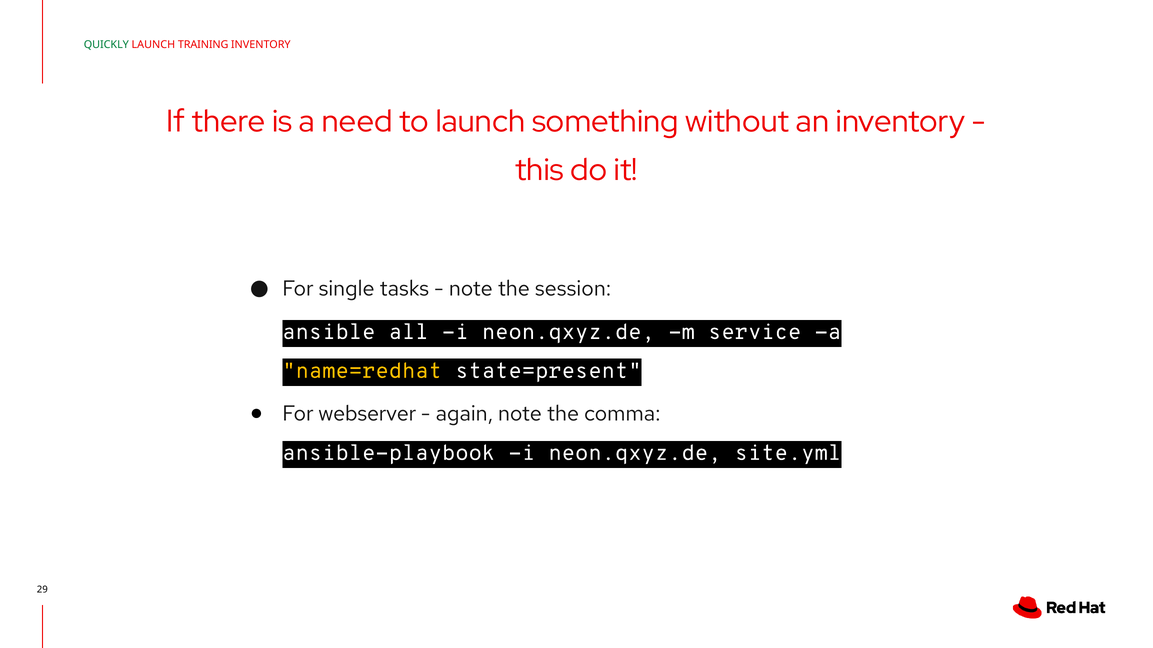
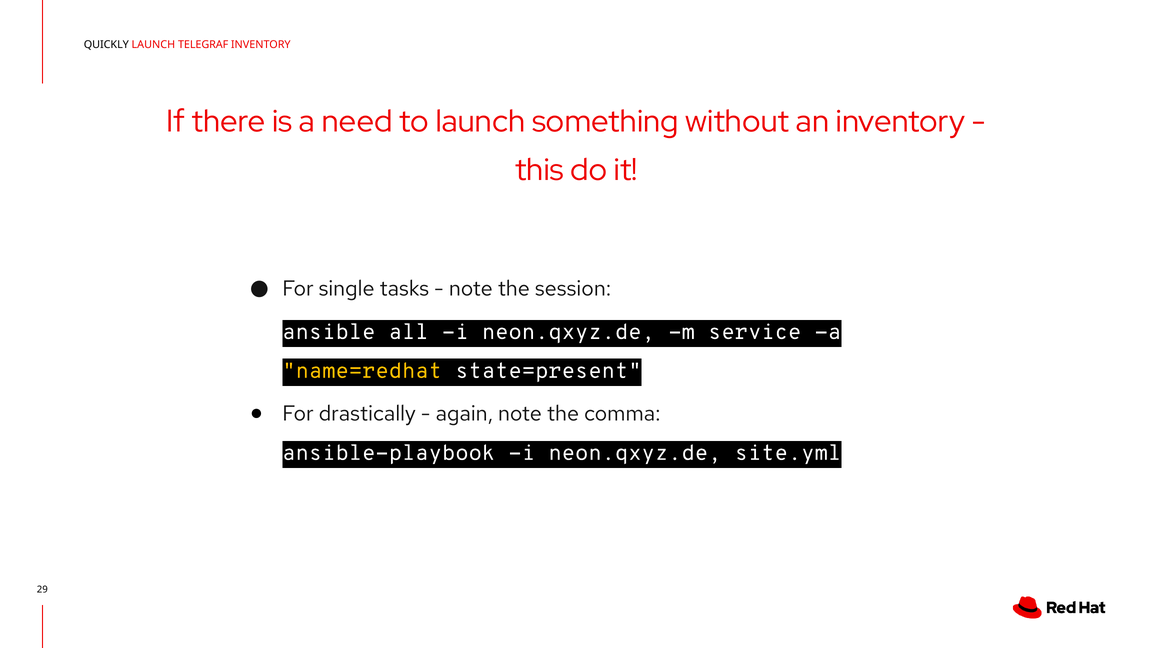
QUICKLY colour: green -> black (106, 45)
TRAINING: TRAINING -> TELEGRAF (203, 45)
webserver: webserver -> drastically (367, 414)
